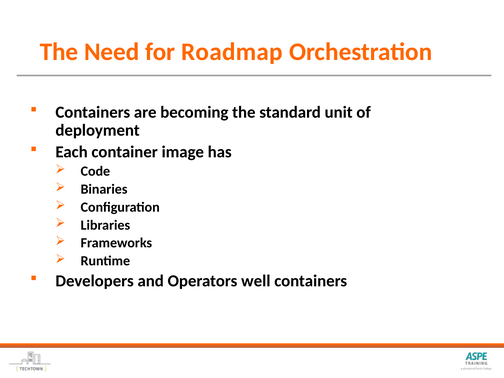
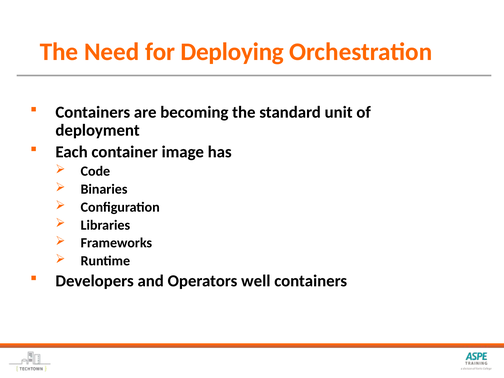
Roadmap: Roadmap -> Deploying (232, 52)
